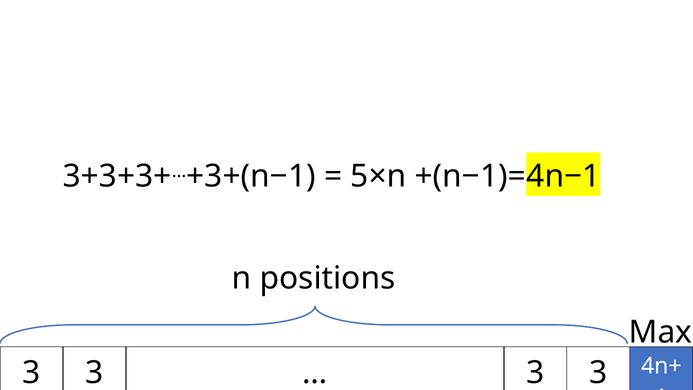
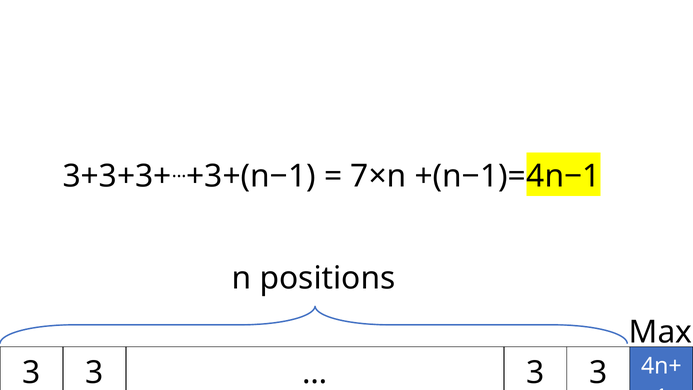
5×n: 5×n -> 7×n (378, 176)
